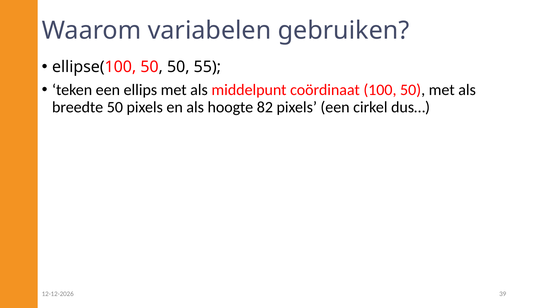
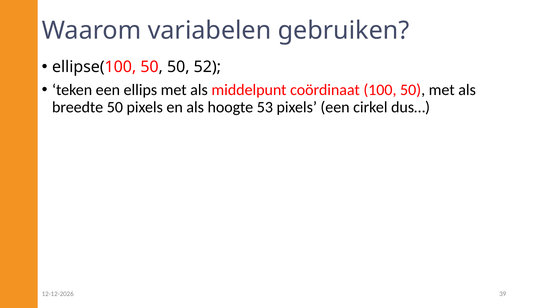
55: 55 -> 52 (207, 67)
82: 82 -> 53 (265, 107)
